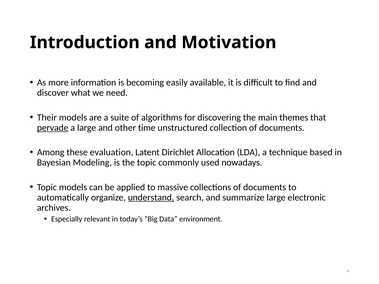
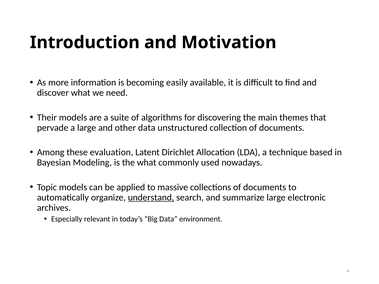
pervade underline: present -> none (53, 128)
other time: time -> data (147, 128)
the topic: topic -> what (147, 163)
